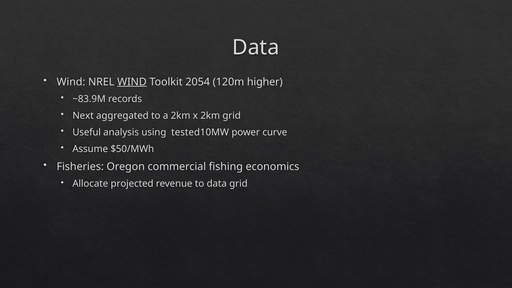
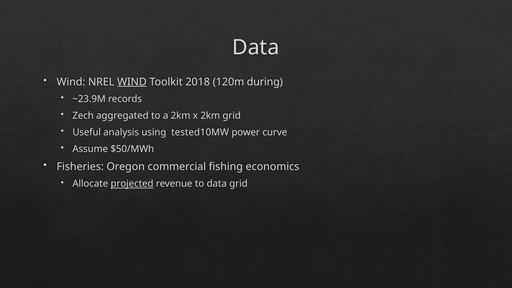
2054: 2054 -> 2018 (198, 82)
higher: higher -> during (265, 82)
~83.9M: ~83.9M -> ~23.9M (89, 99)
Next: Next -> Zech (83, 116)
projected underline: none -> present (132, 184)
